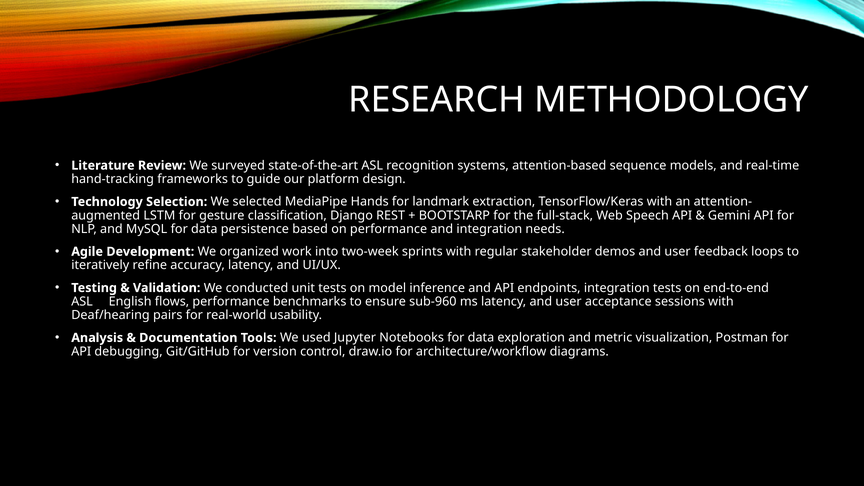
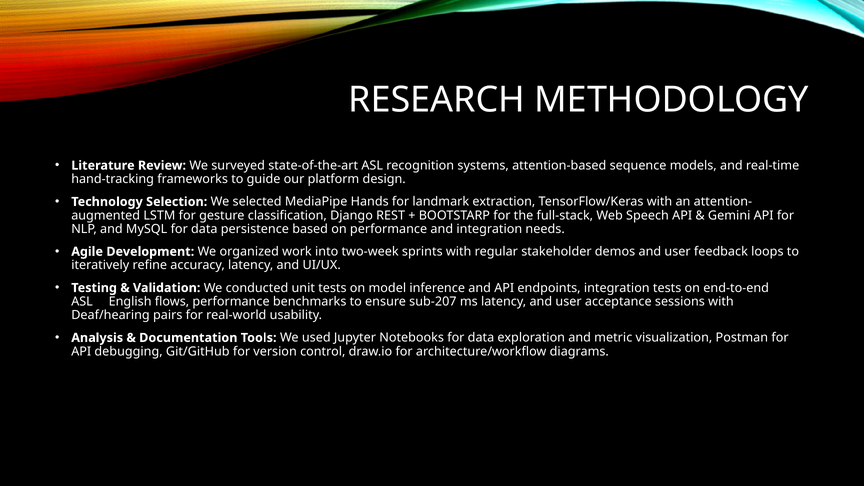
sub-960: sub-960 -> sub-207 (433, 301)
